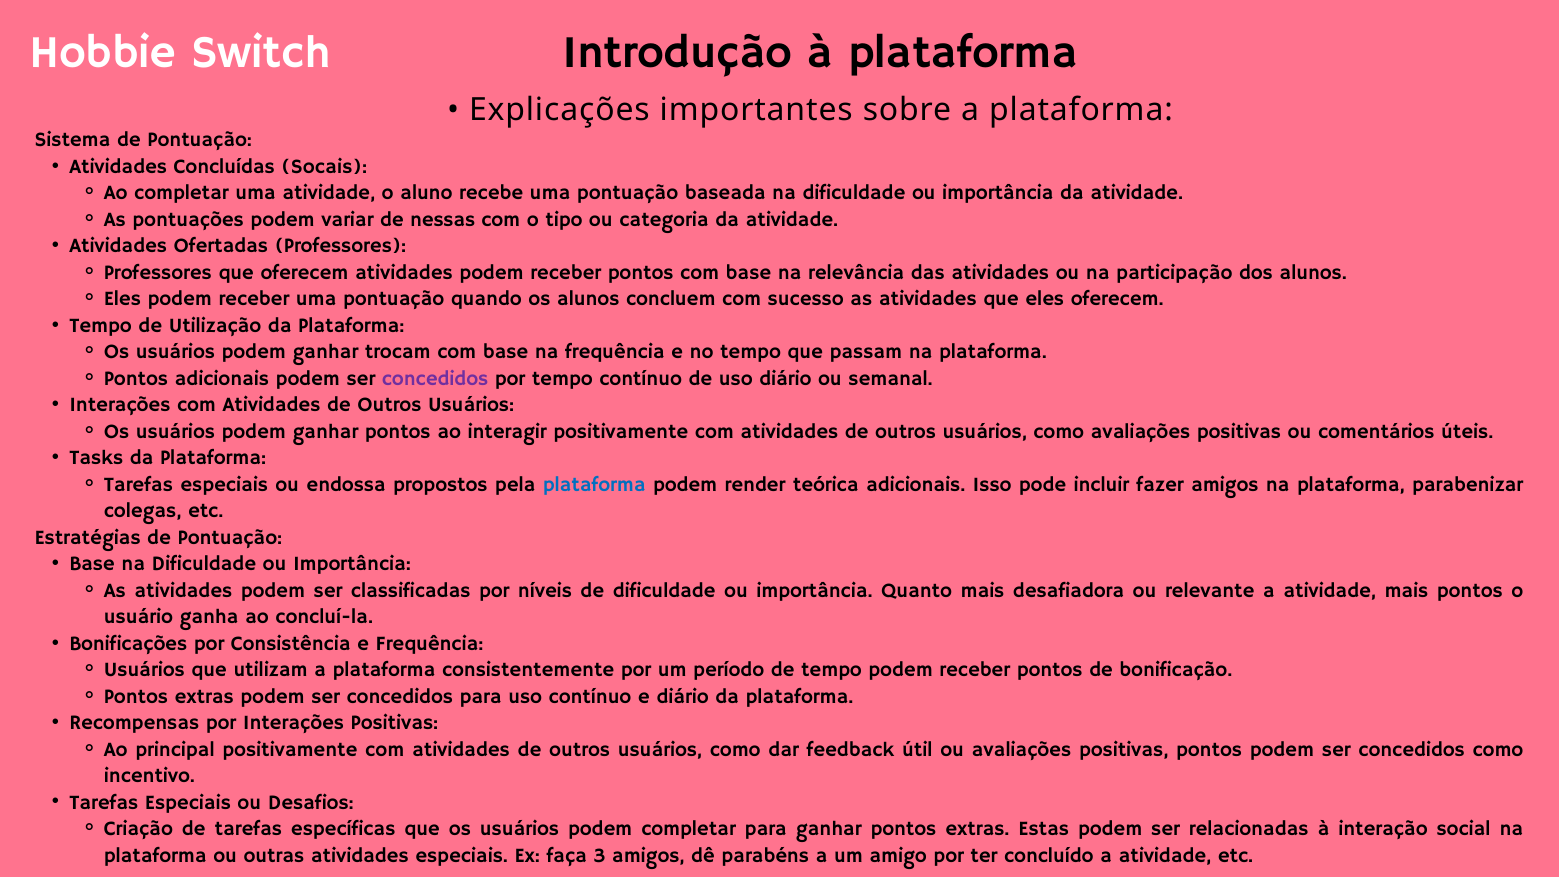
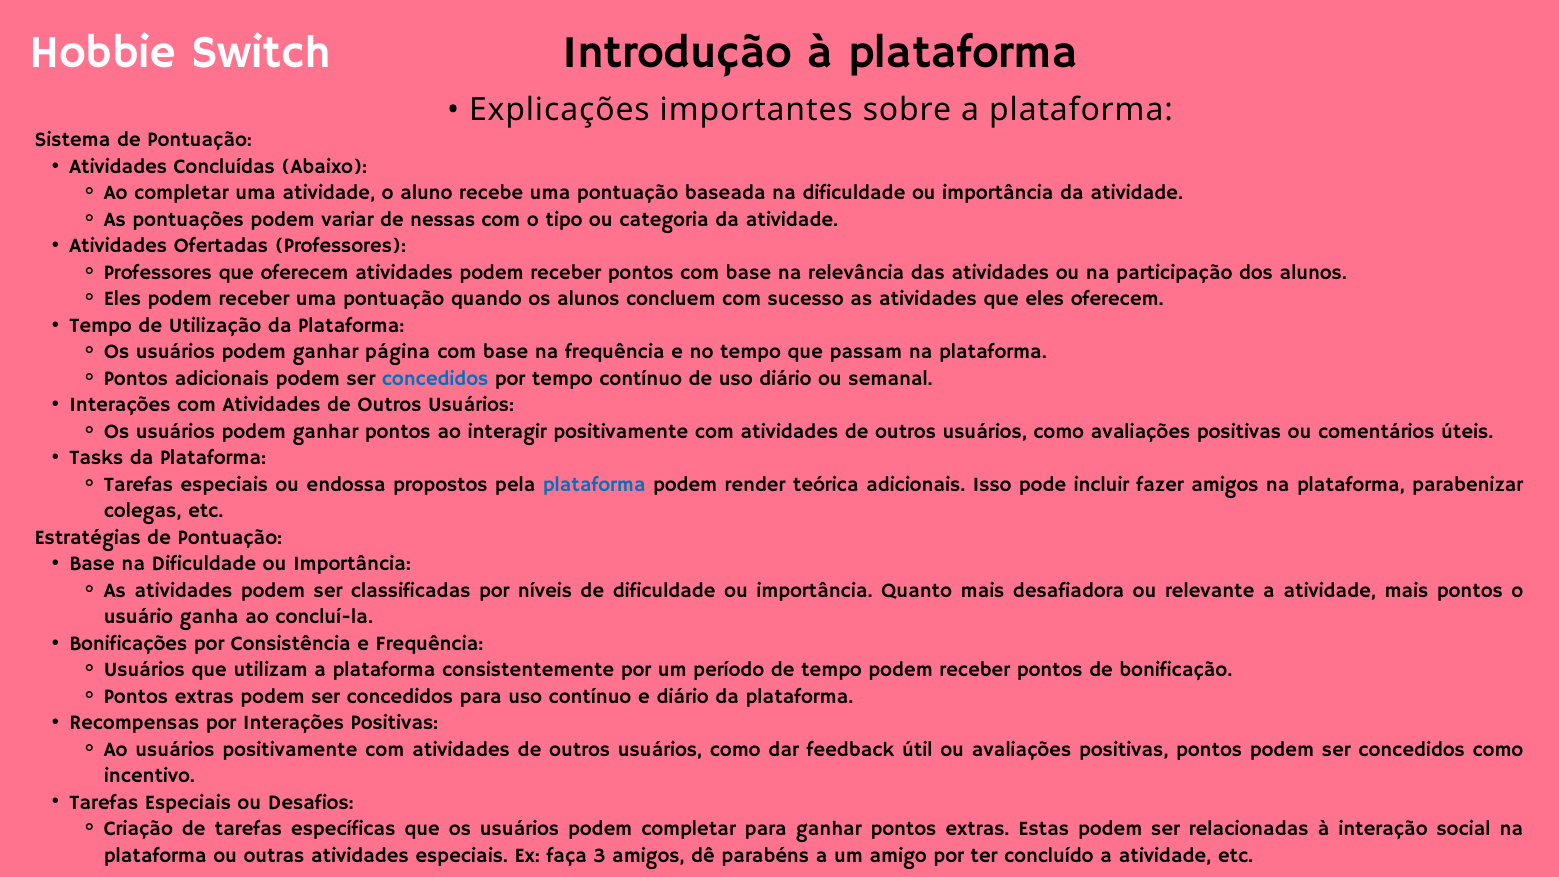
Socais: Socais -> Abaixo (324, 167)
trocam: trocam -> página (398, 352)
concedidos colour: purple -> blue (435, 379)
Ao principal: principal -> usuários (175, 749)
